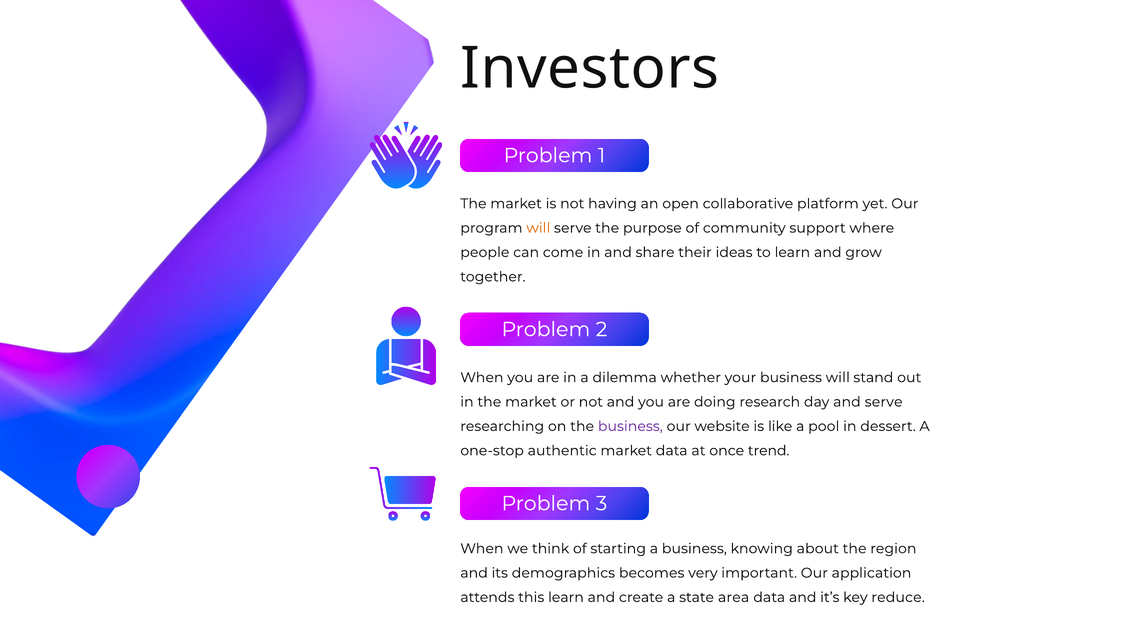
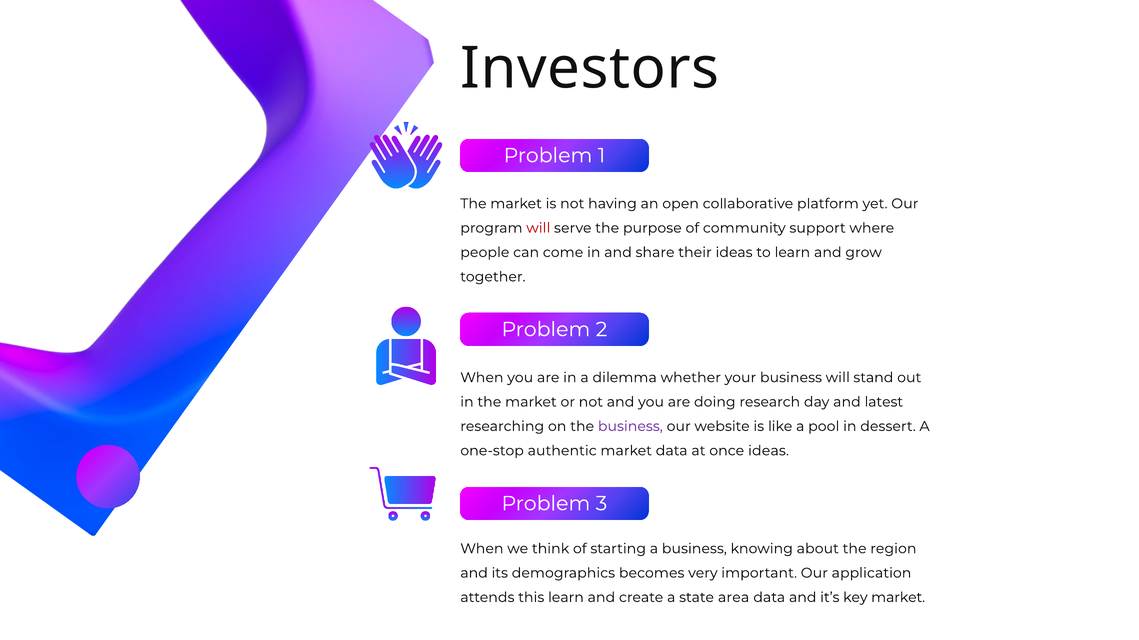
will colour: orange -> red (538, 228)
and serve: serve -> latest (884, 402)
once trend: trend -> ideas (769, 451)
key reduce: reduce -> market (898, 598)
